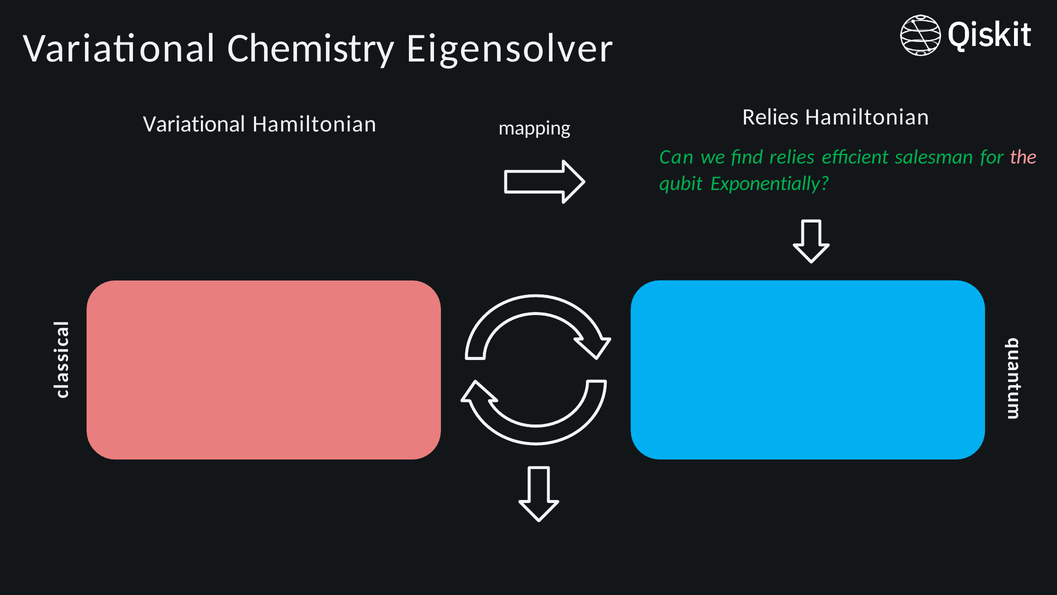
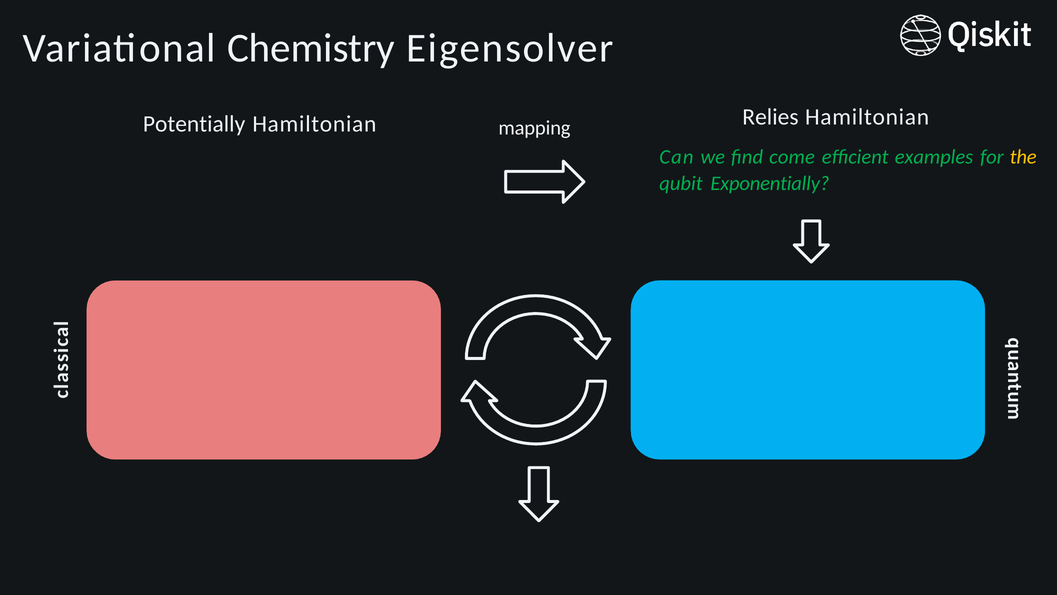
Variational: Variational -> Potentially (194, 124)
find relies: relies -> come (792, 157)
salesman: salesman -> examples (934, 157)
the colour: pink -> yellow (1023, 157)
